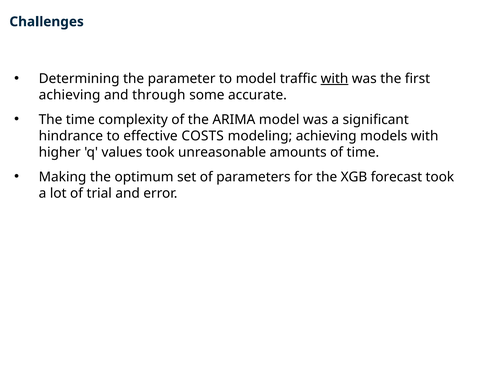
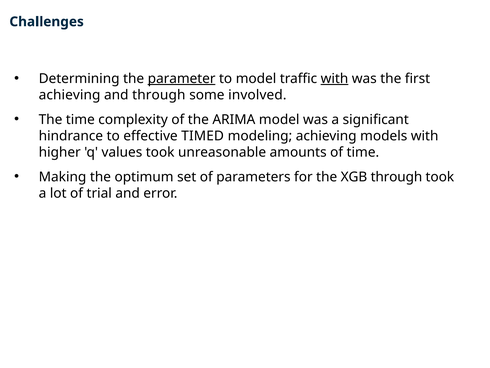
parameter underline: none -> present (182, 79)
accurate: accurate -> involved (257, 95)
COSTS: COSTS -> TIMED (203, 136)
XGB forecast: forecast -> through (396, 177)
